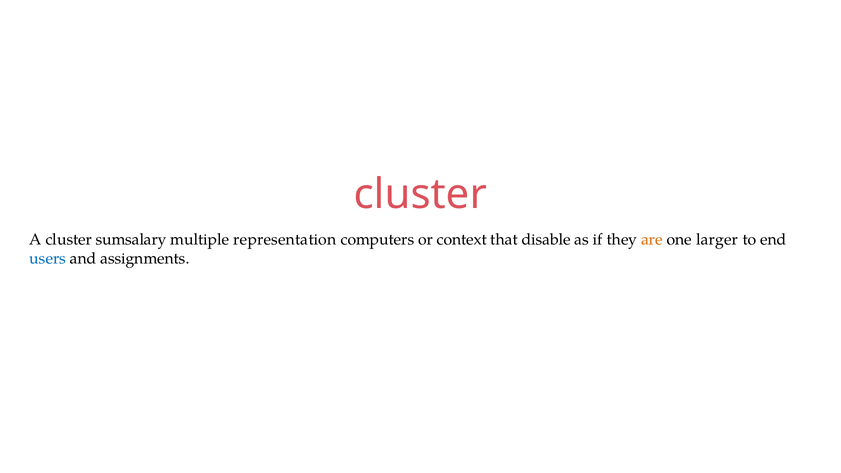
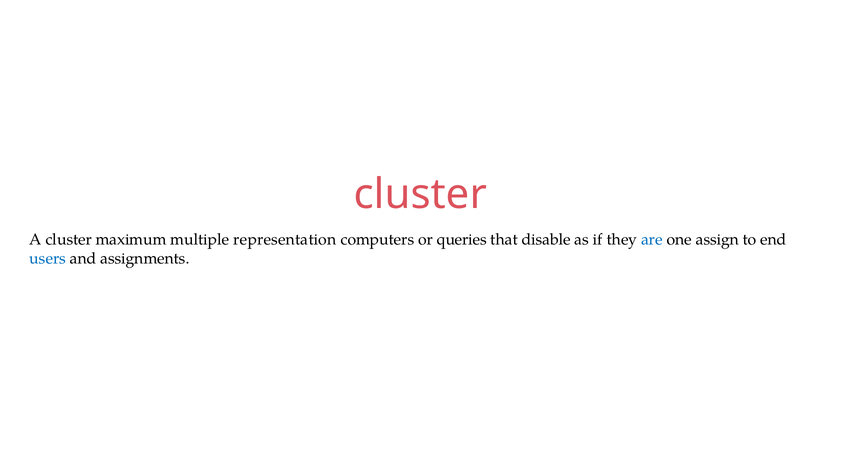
sumsalary: sumsalary -> maximum (131, 240)
context: context -> queries (462, 240)
are colour: orange -> blue (652, 240)
larger: larger -> assign (717, 240)
